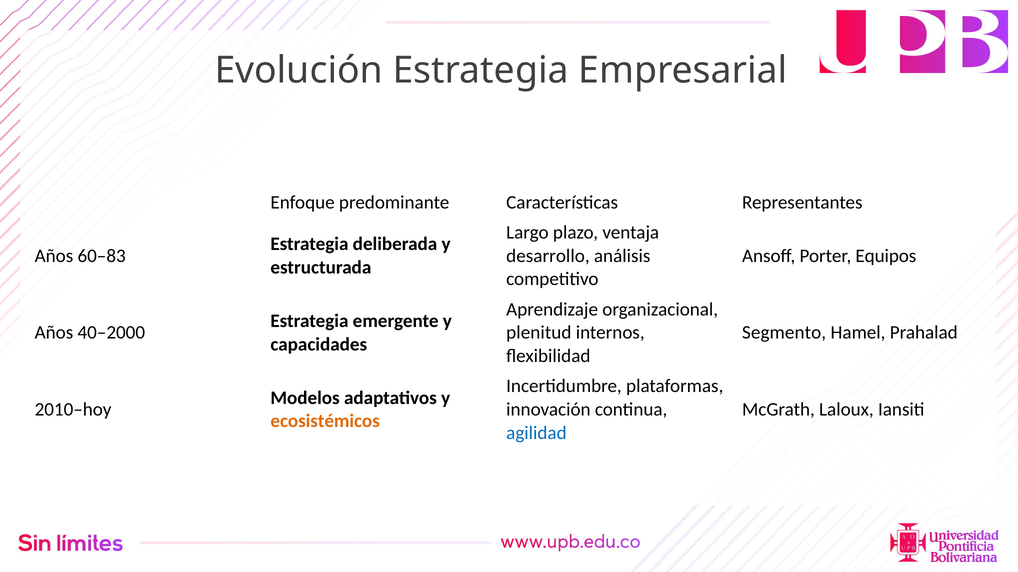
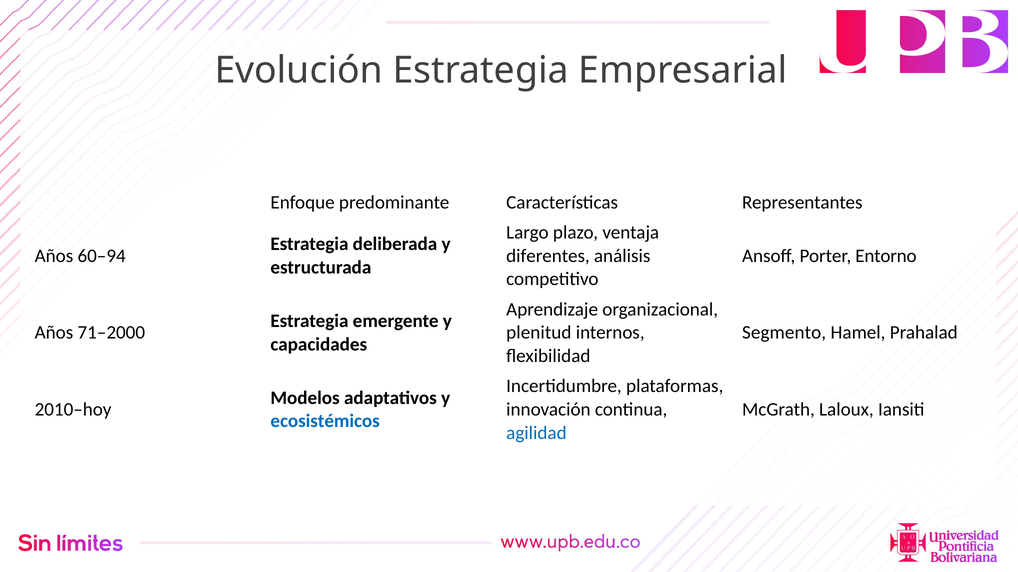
60–83: 60–83 -> 60–94 (102, 256)
desarrollo: desarrollo -> diferentes (548, 256)
Equipos: Equipos -> Entorno (886, 256)
40–2000: 40–2000 -> 71–2000 (111, 333)
ecosistémicos colour: orange -> blue (325, 422)
